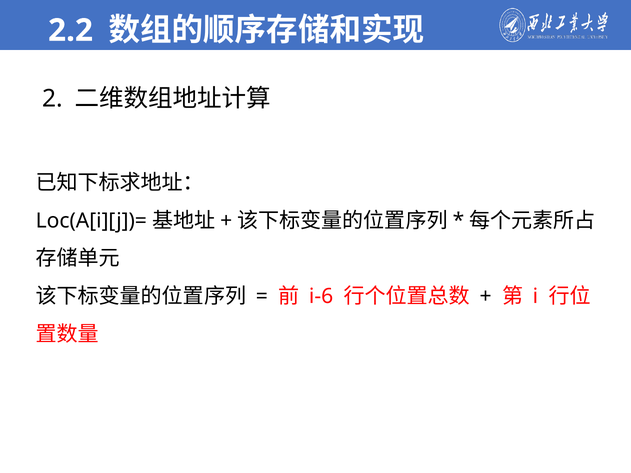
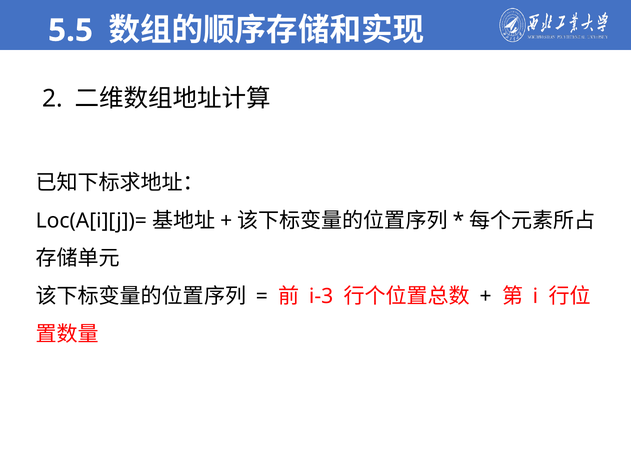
2.2: 2.2 -> 5.5 (70, 30)
i-6: i-6 -> i-3 (321, 296)
